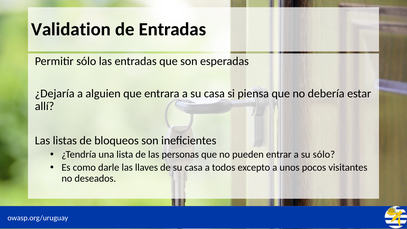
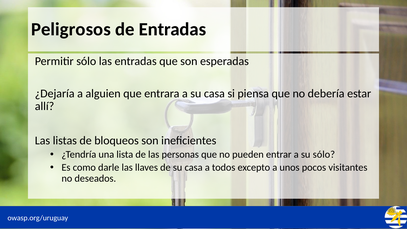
Validation: Validation -> Peligrosos (71, 29)
